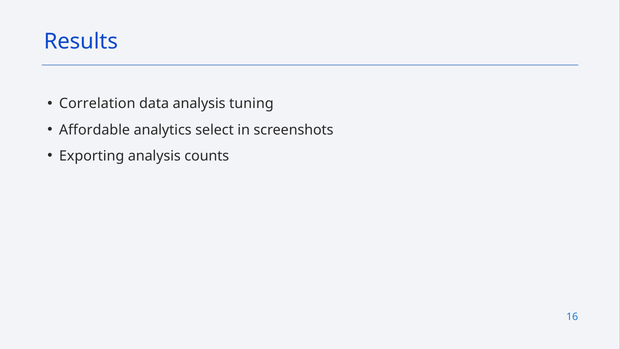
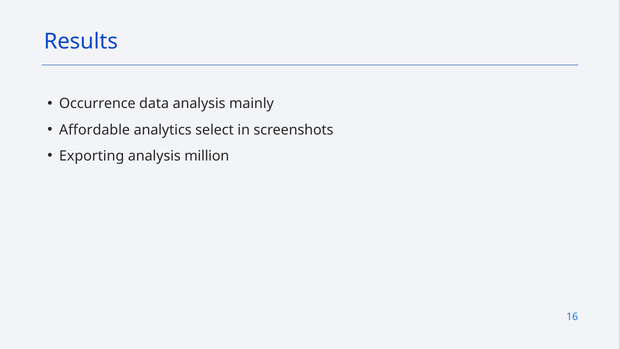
Correlation: Correlation -> Occurrence (97, 104)
tuning: tuning -> mainly (251, 104)
counts: counts -> million (207, 156)
